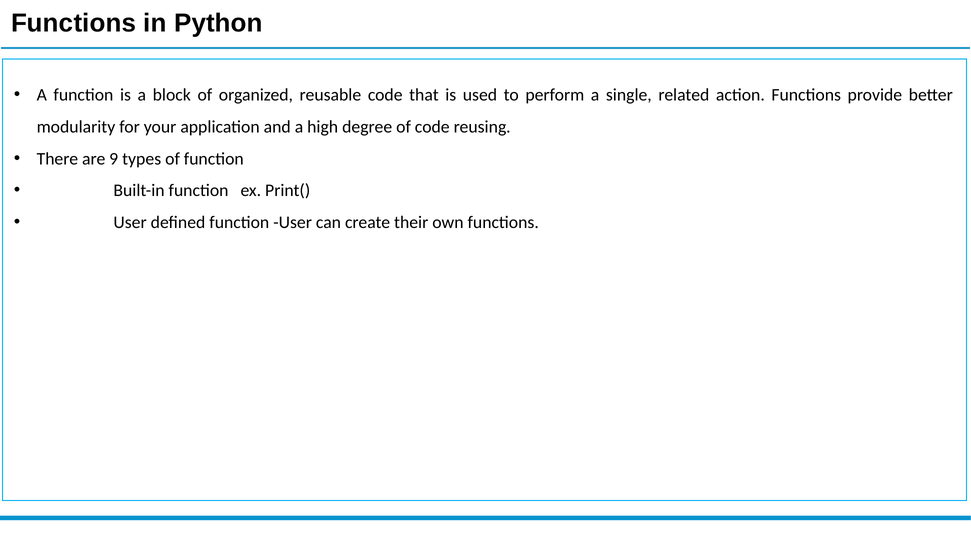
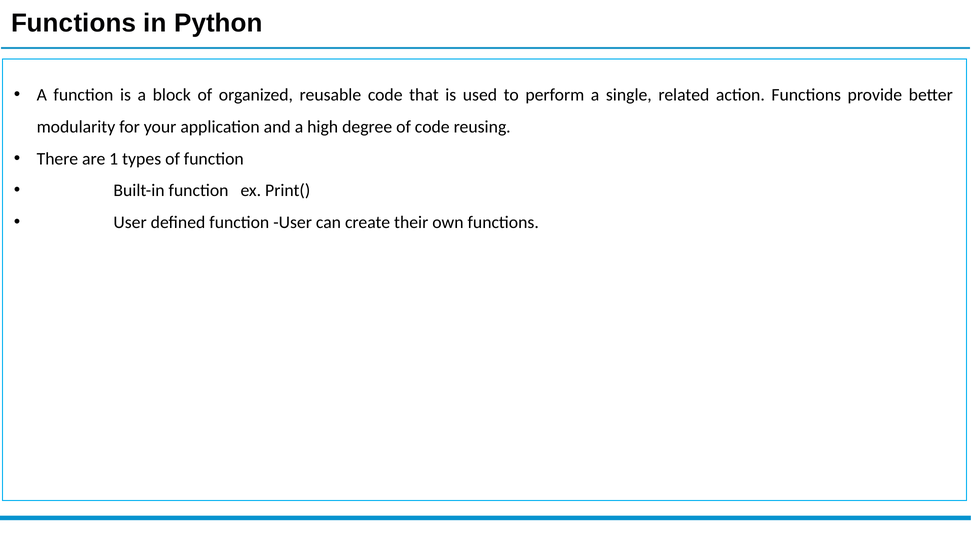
9: 9 -> 1 (114, 159)
